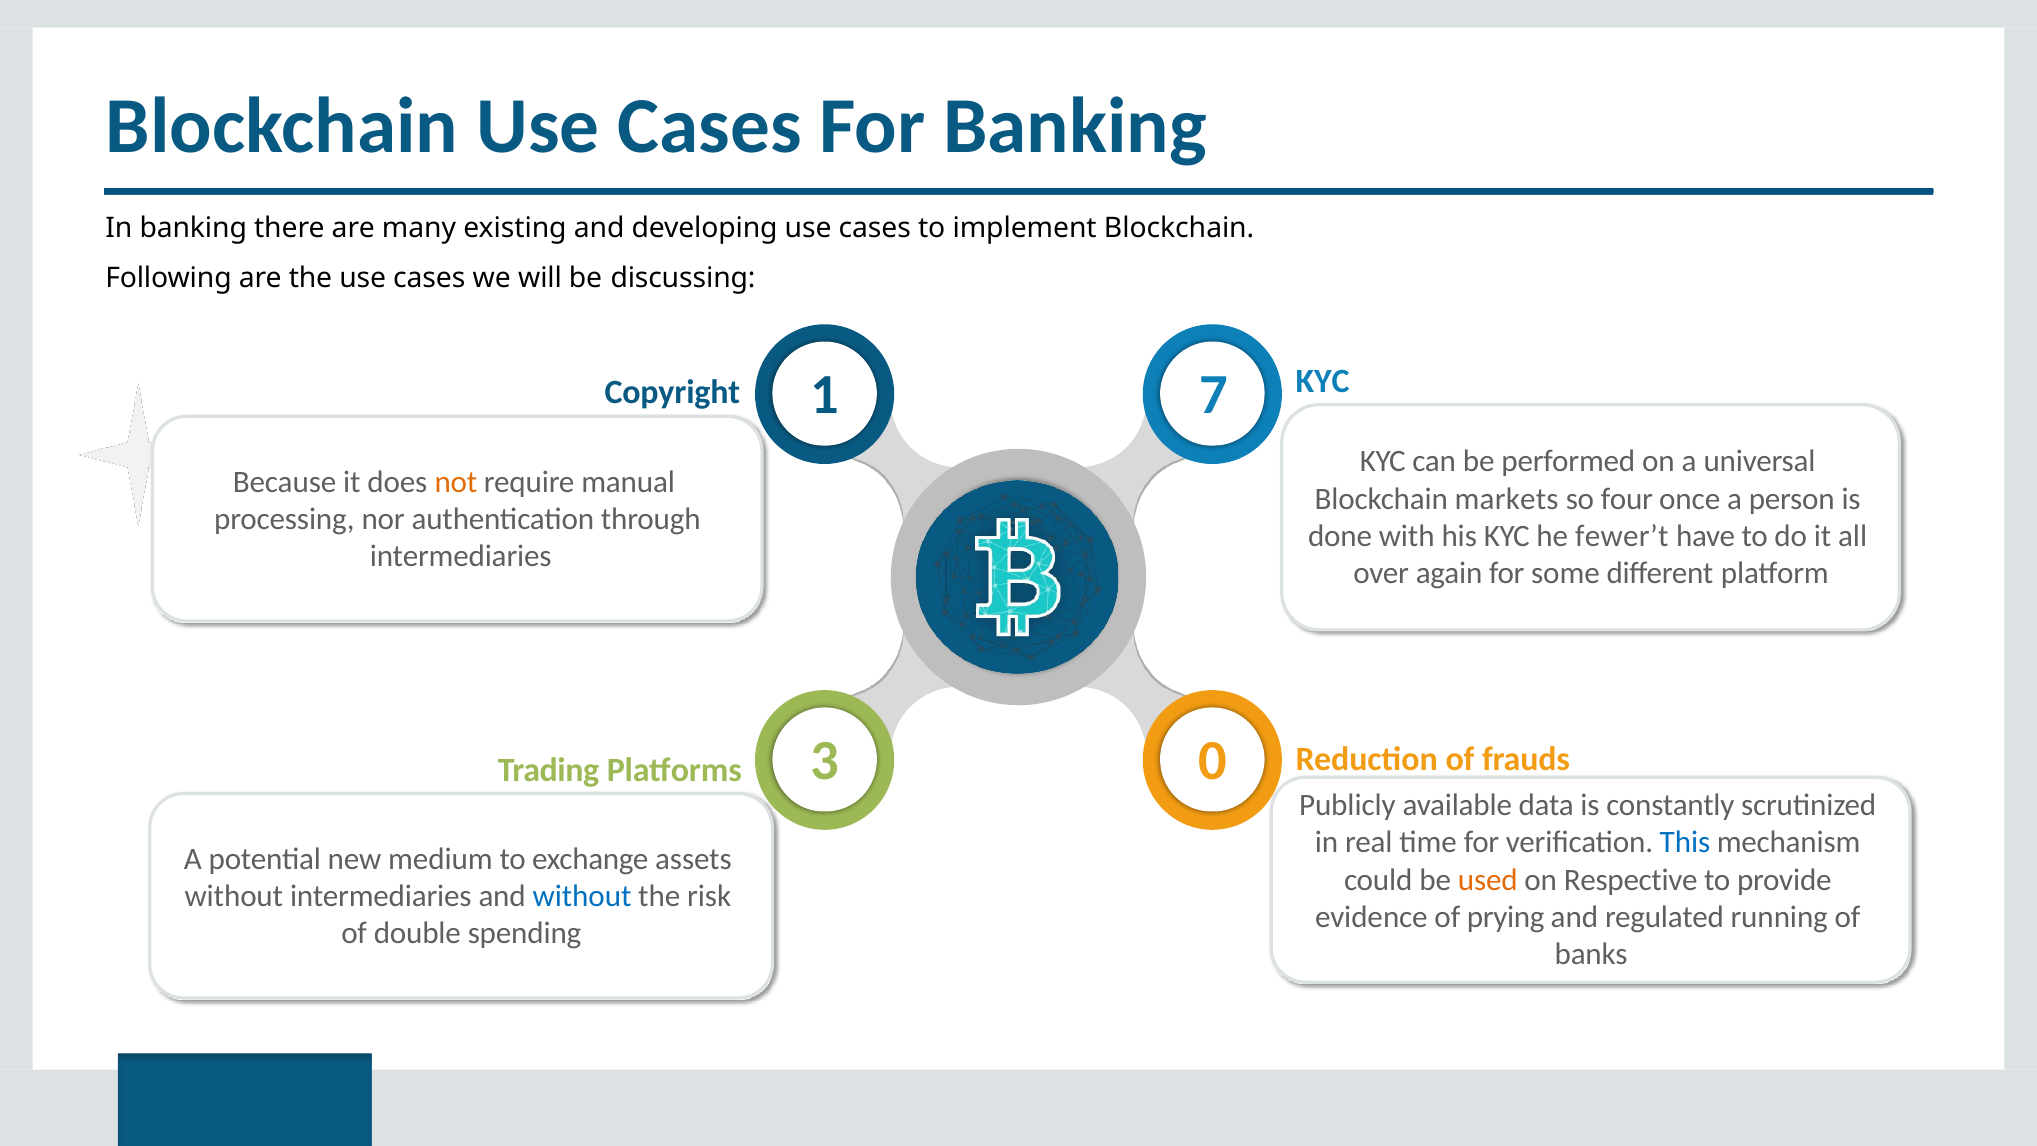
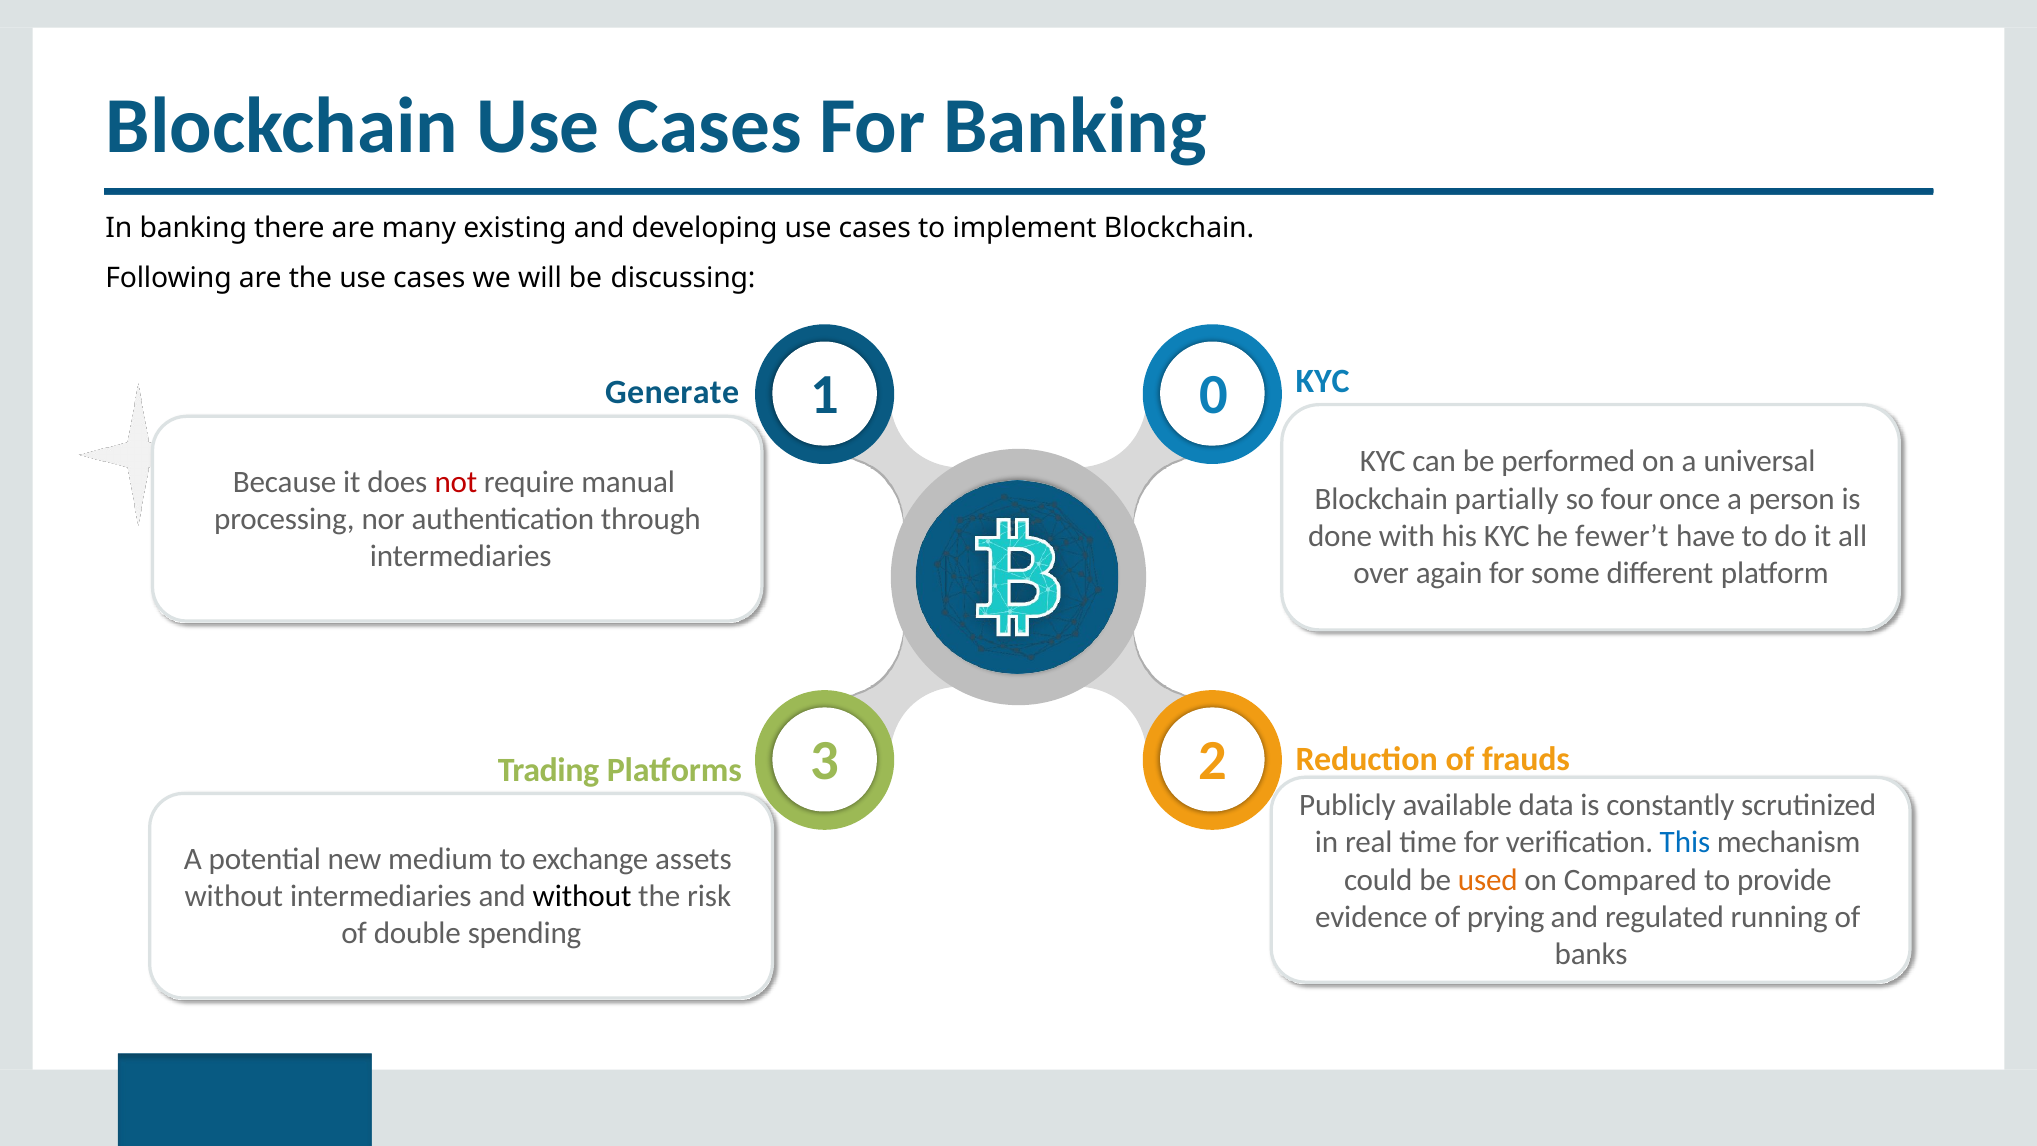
7: 7 -> 0 (1214, 394)
Copyright: Copyright -> Generate (672, 392)
not colour: orange -> red (456, 482)
markets: markets -> partially (1507, 499)
0: 0 -> 2 (1212, 760)
Respective: Respective -> Compared (1630, 880)
without colour: blue -> black (582, 896)
